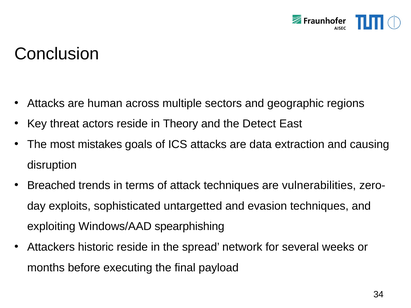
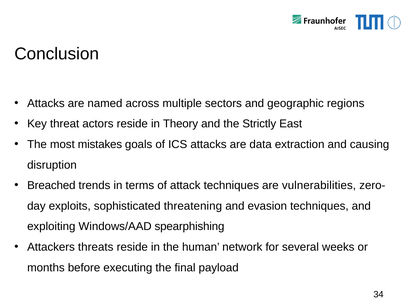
human: human -> named (105, 103)
Detect: Detect -> Strictly (259, 124)
untargetted: untargetted -> threatening (193, 206)
historic: historic -> threats (96, 247)
spread: spread -> human (201, 247)
